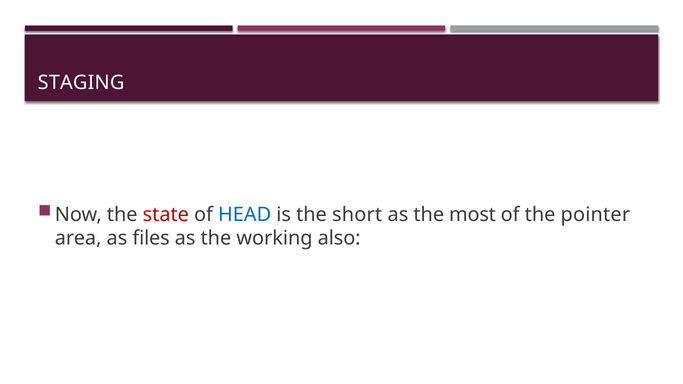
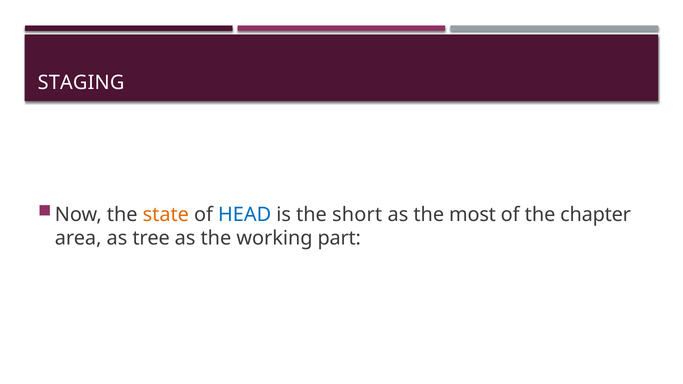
state colour: red -> orange (166, 215)
pointer: pointer -> chapter (596, 215)
files: files -> tree (151, 238)
also: also -> part (339, 238)
